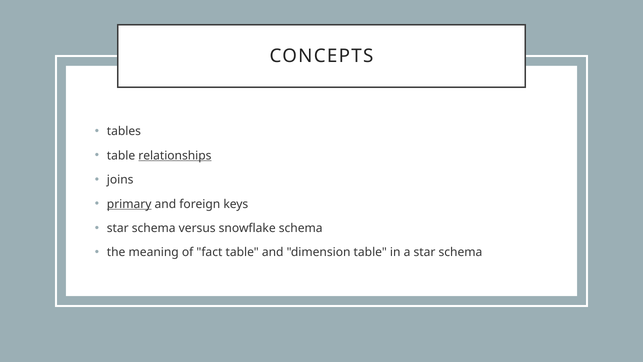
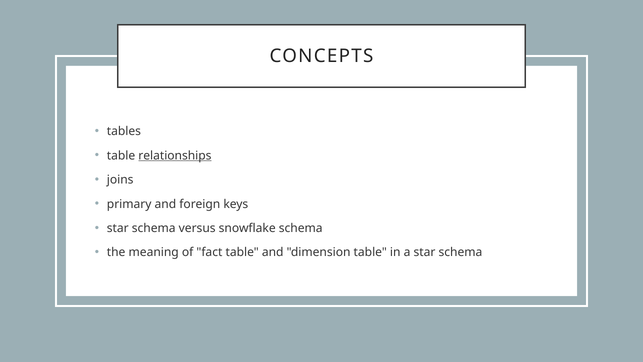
primary underline: present -> none (129, 204)
